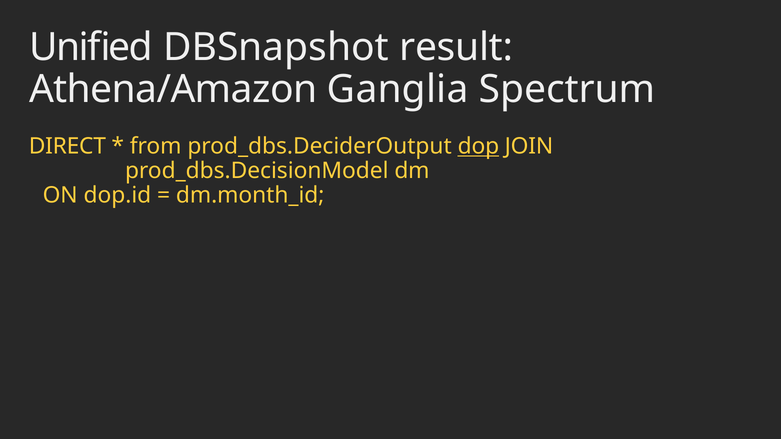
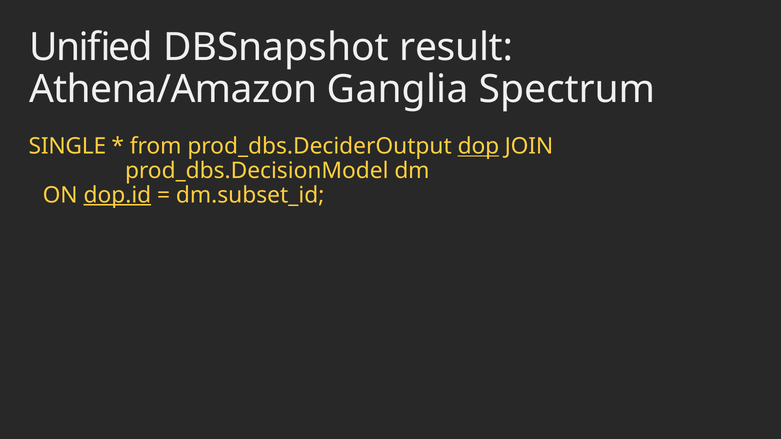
DIRECT: DIRECT -> SINGLE (67, 146)
dop.id underline: none -> present (117, 195)
dm.month_id: dm.month_id -> dm.subset_id (250, 195)
